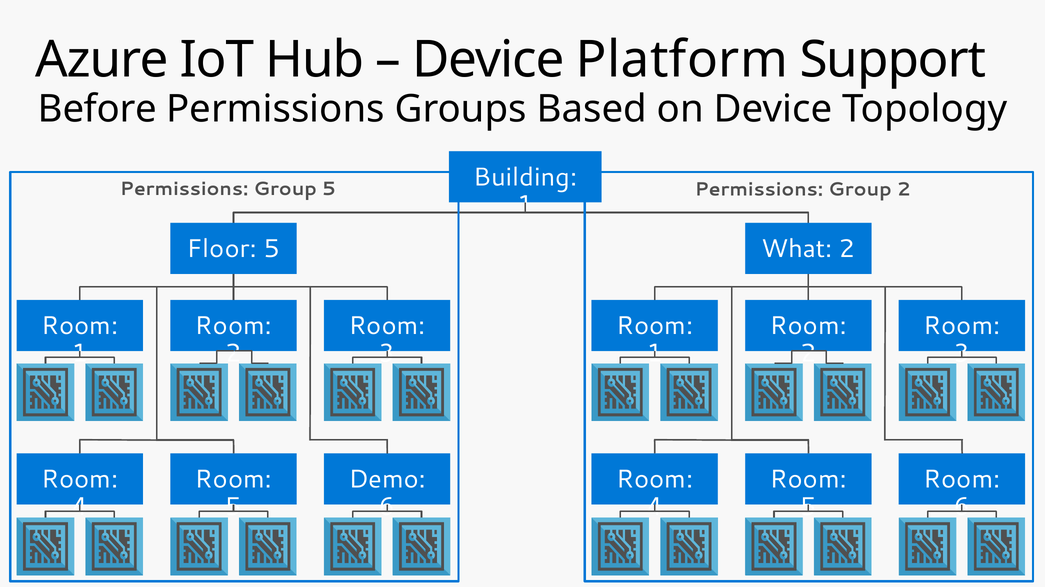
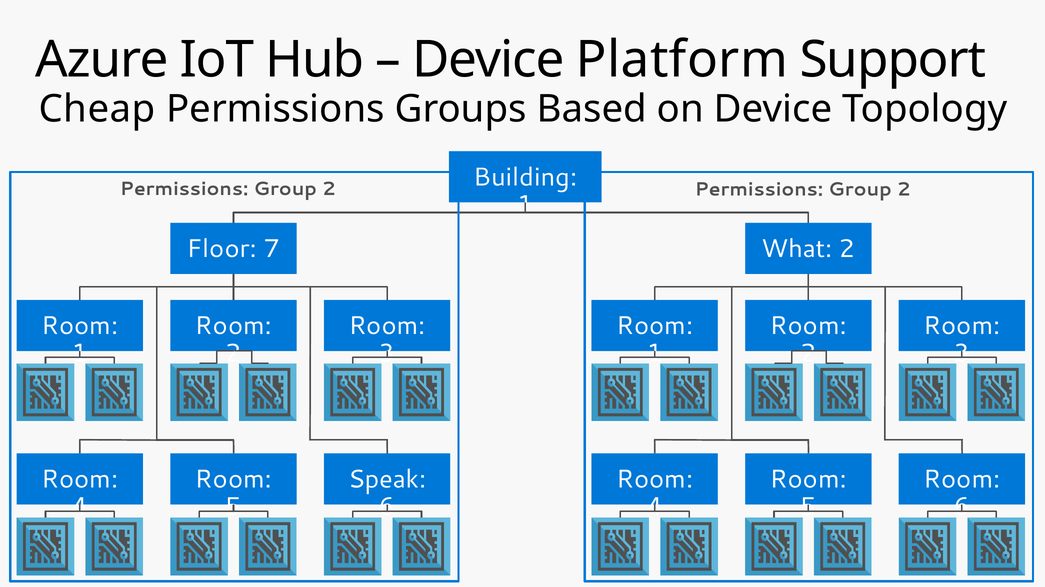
Before: Before -> Cheap (97, 109)
5: 5 -> 2 (329, 189)
Floor 5: 5 -> 7 (272, 249)
Demo: Demo -> Speak (387, 480)
